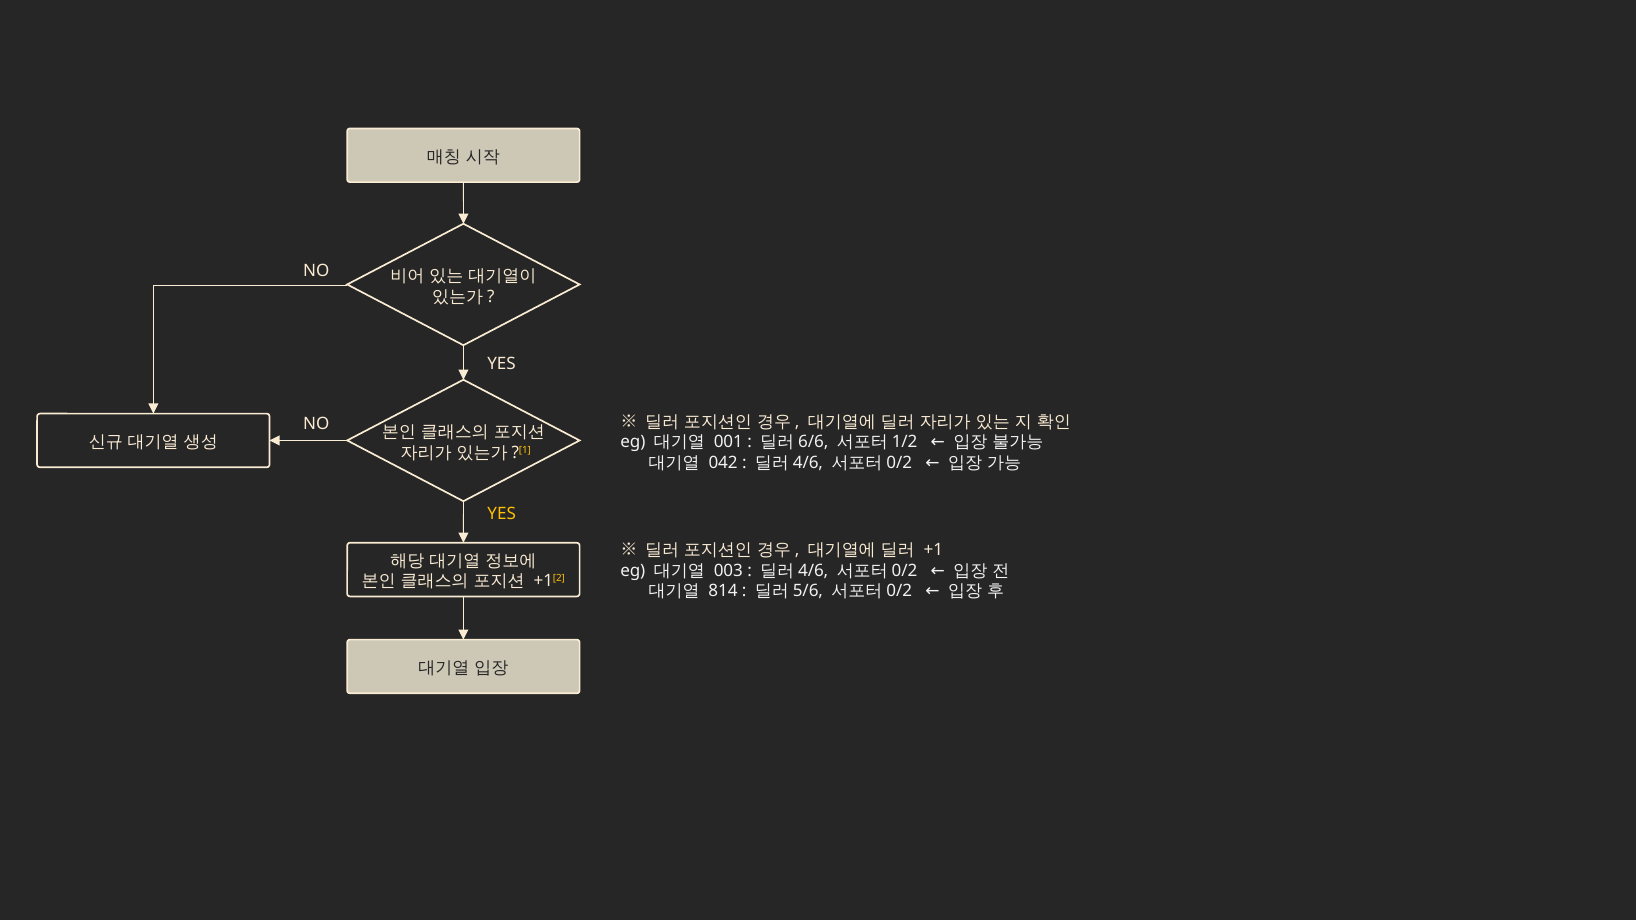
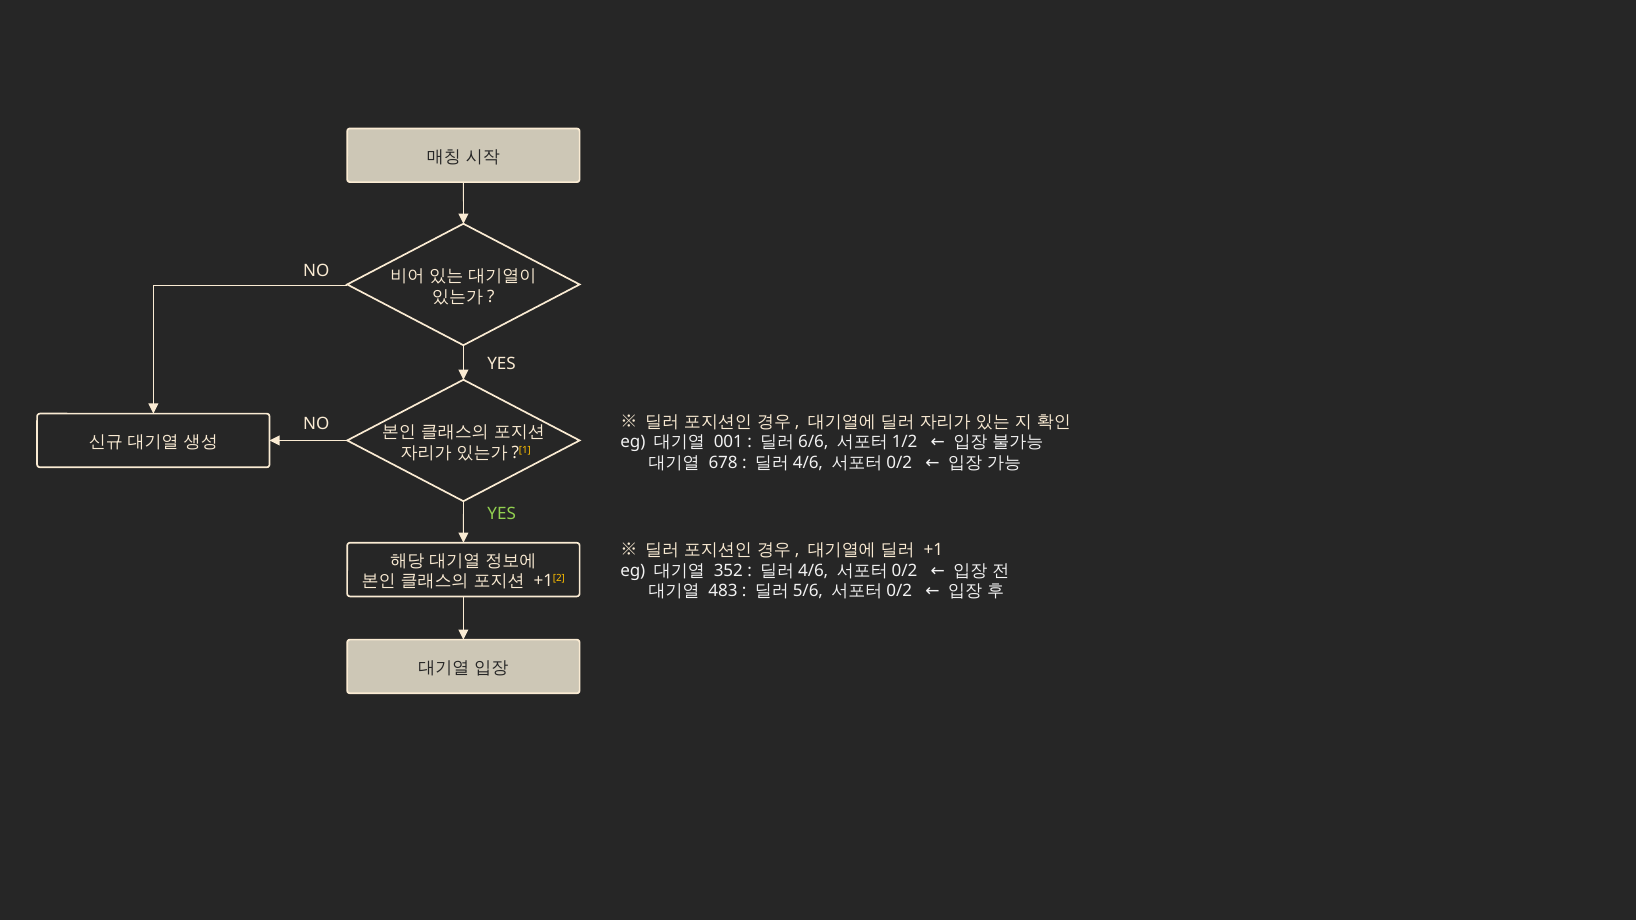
042: 042 -> 678 (723, 463)
YES colour: yellow -> light green (502, 514)
003: 003 -> 352 (728, 571)
814: 814 -> 483 (723, 591)
